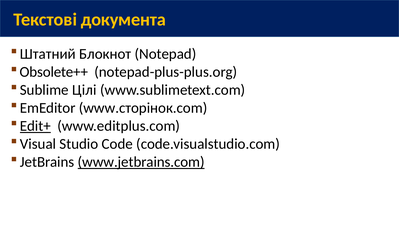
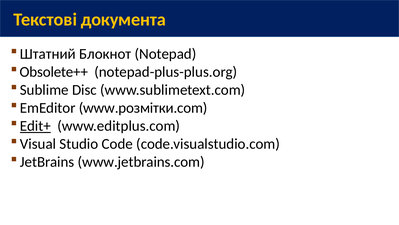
Цілі: Цілі -> Disc (84, 90)
www.сторінок.com: www.сторінок.com -> www.розмітки.com (143, 108)
www.jetbrains.com underline: present -> none (141, 162)
